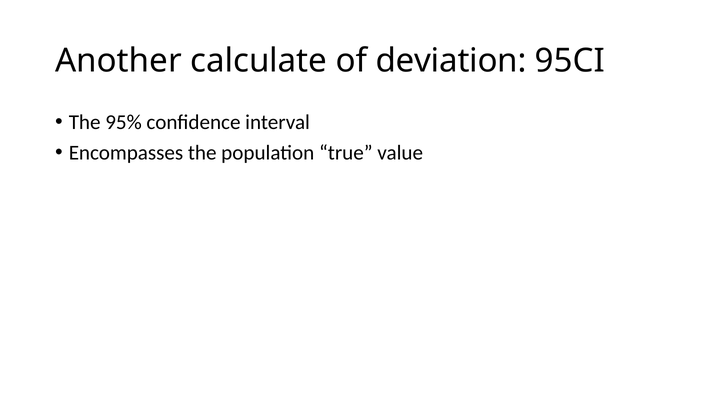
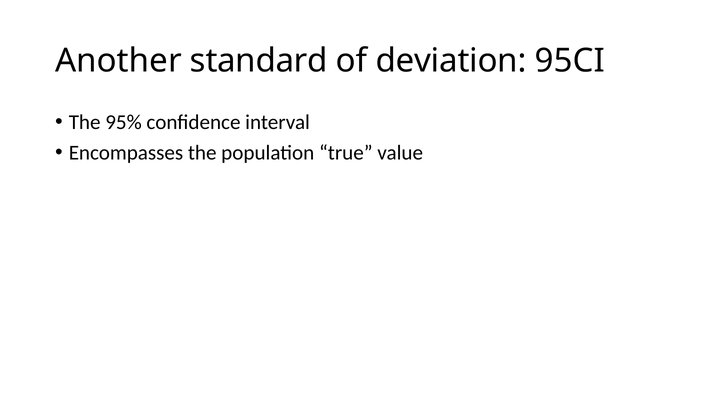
calculate: calculate -> standard (259, 61)
